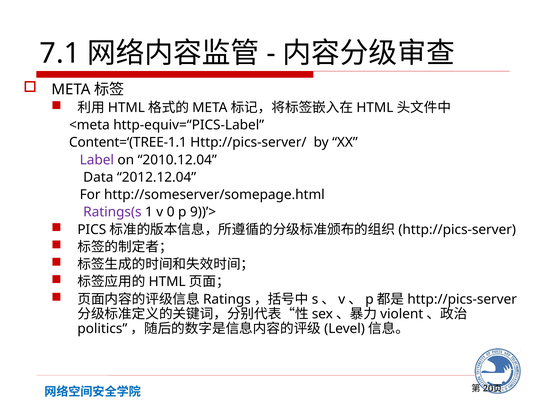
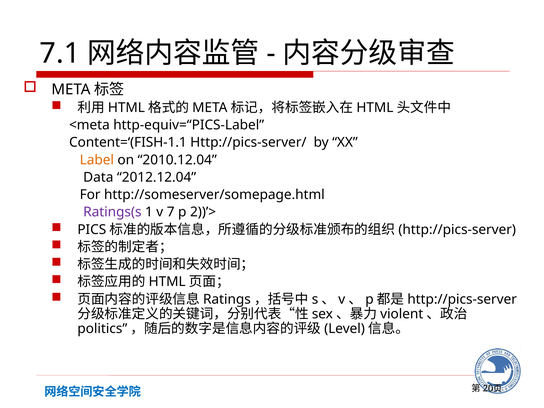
Content=‘(TREE-1.1: Content=‘(TREE-1.1 -> Content=‘(FISH-1.1 (128, 142)
Label colour: purple -> orange (97, 160)
0: 0 -> 7 (171, 212)
9))’>: 9))’> -> 2))’> (203, 212)
